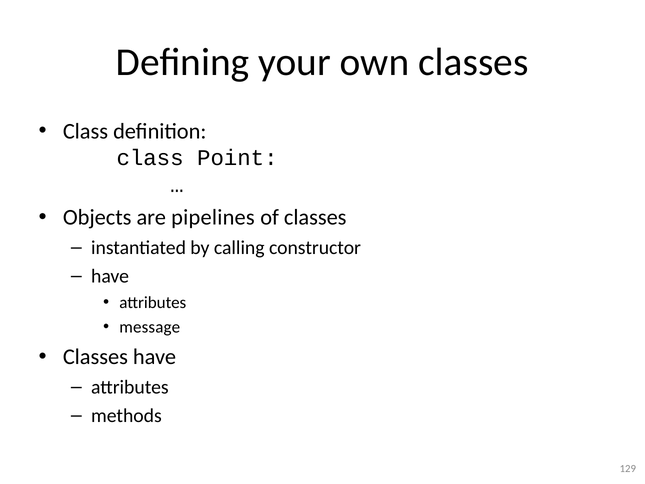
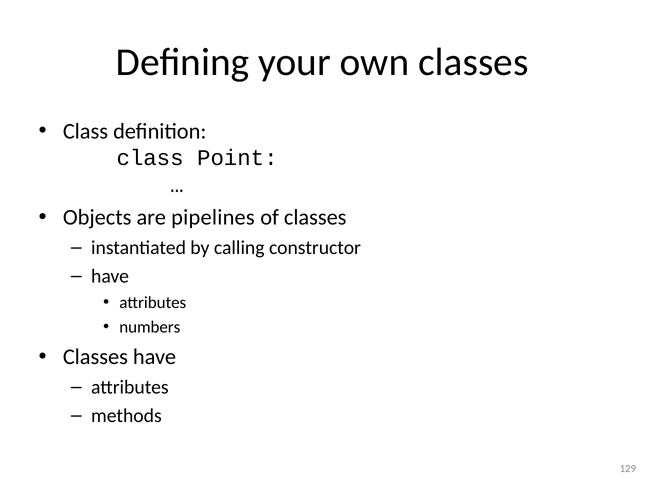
message: message -> numbers (150, 327)
